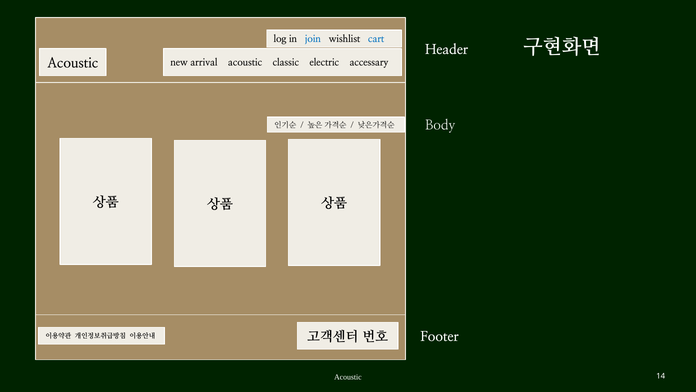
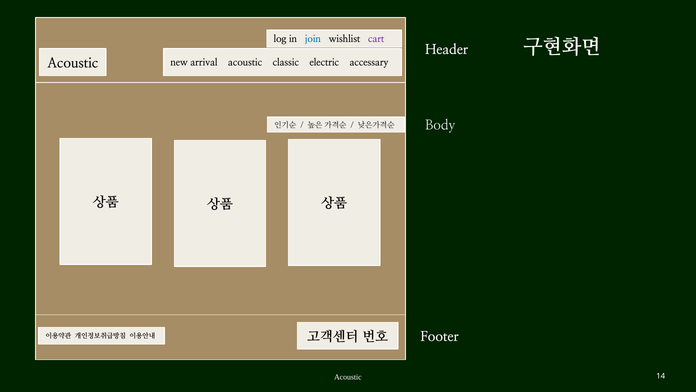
cart colour: blue -> purple (376, 39)
